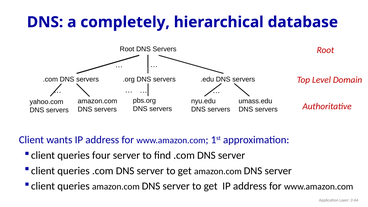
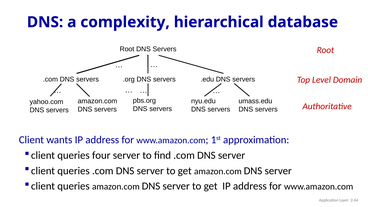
completely: completely -> complexity (125, 22)
